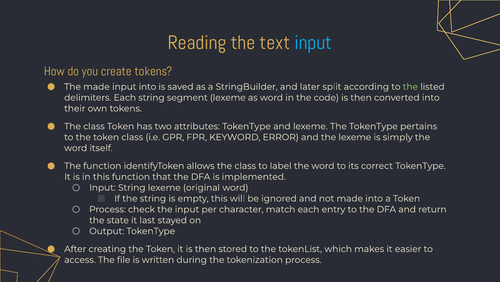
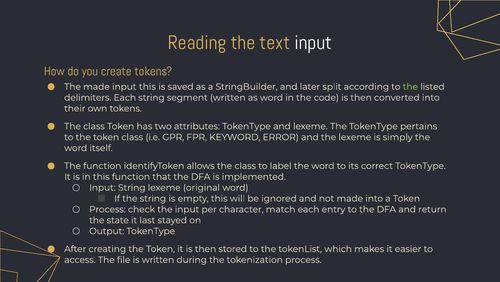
input colour: light blue -> white (313, 43)
input into: into -> this (147, 87)
segment lexeme: lexeme -> written (228, 97)
